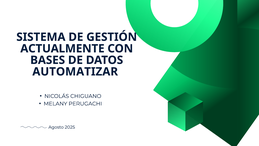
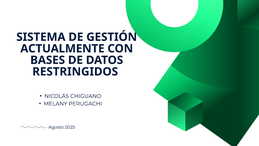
AUTOMATIZAR: AUTOMATIZAR -> RESTRINGIDOS (75, 72)
